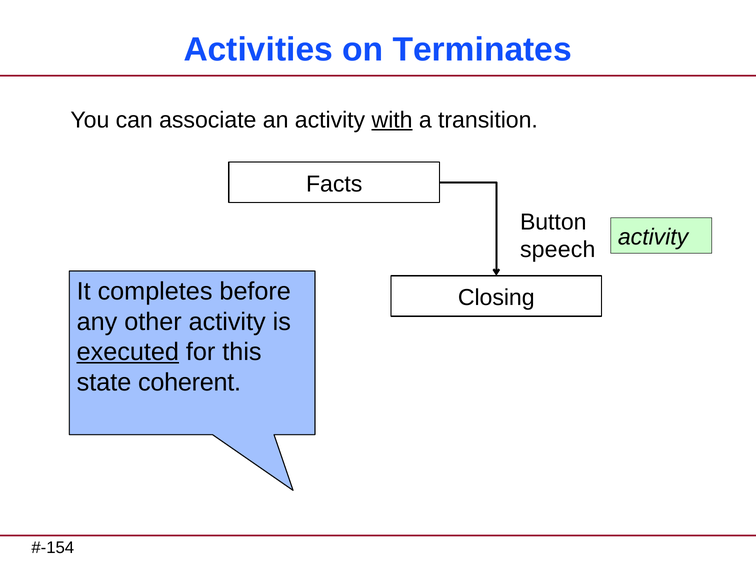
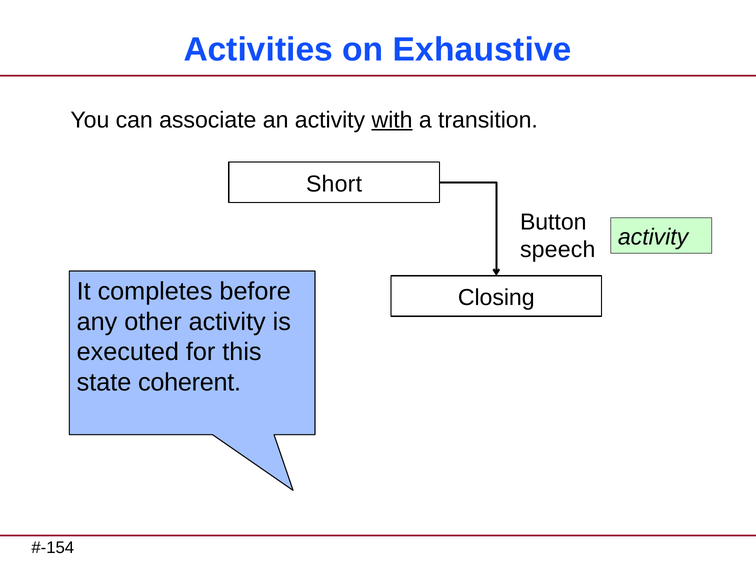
Terminates: Terminates -> Exhaustive (482, 50)
Facts: Facts -> Short (334, 184)
executed underline: present -> none (128, 352)
